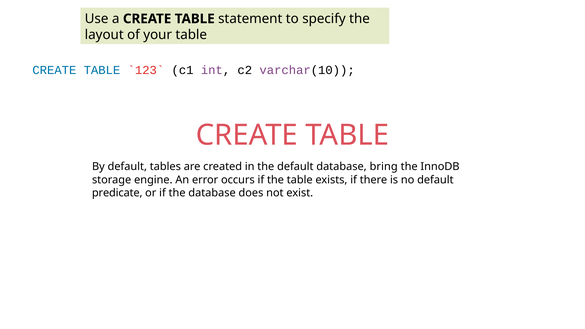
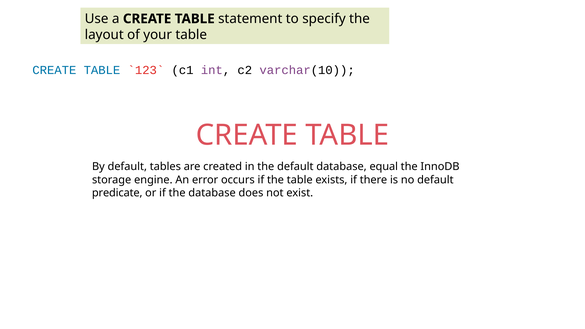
bring: bring -> equal (384, 167)
